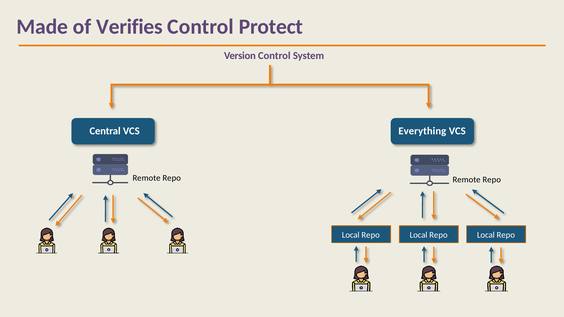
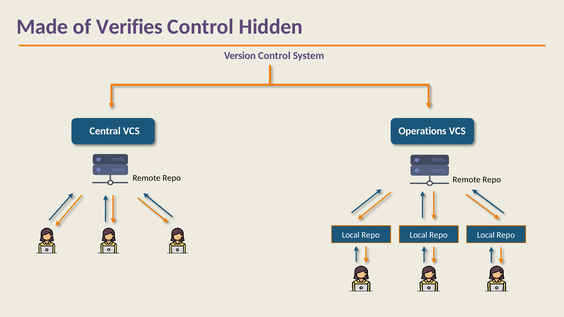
Protect: Protect -> Hidden (271, 27)
Everything: Everything -> Operations (422, 131)
